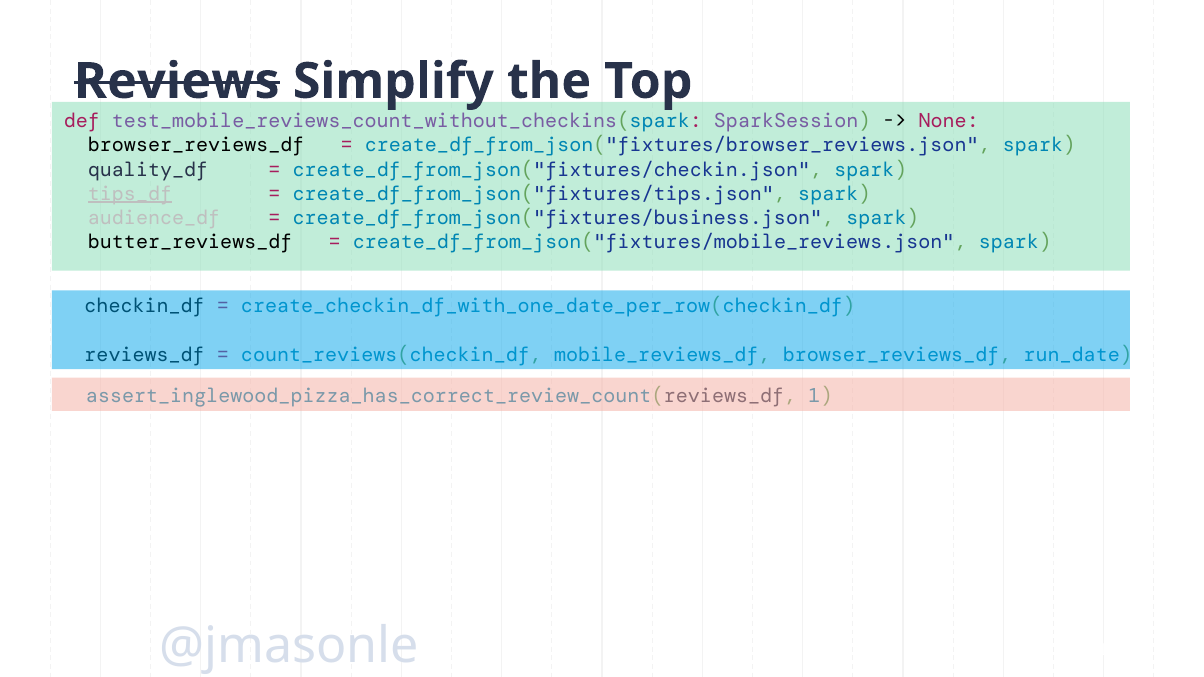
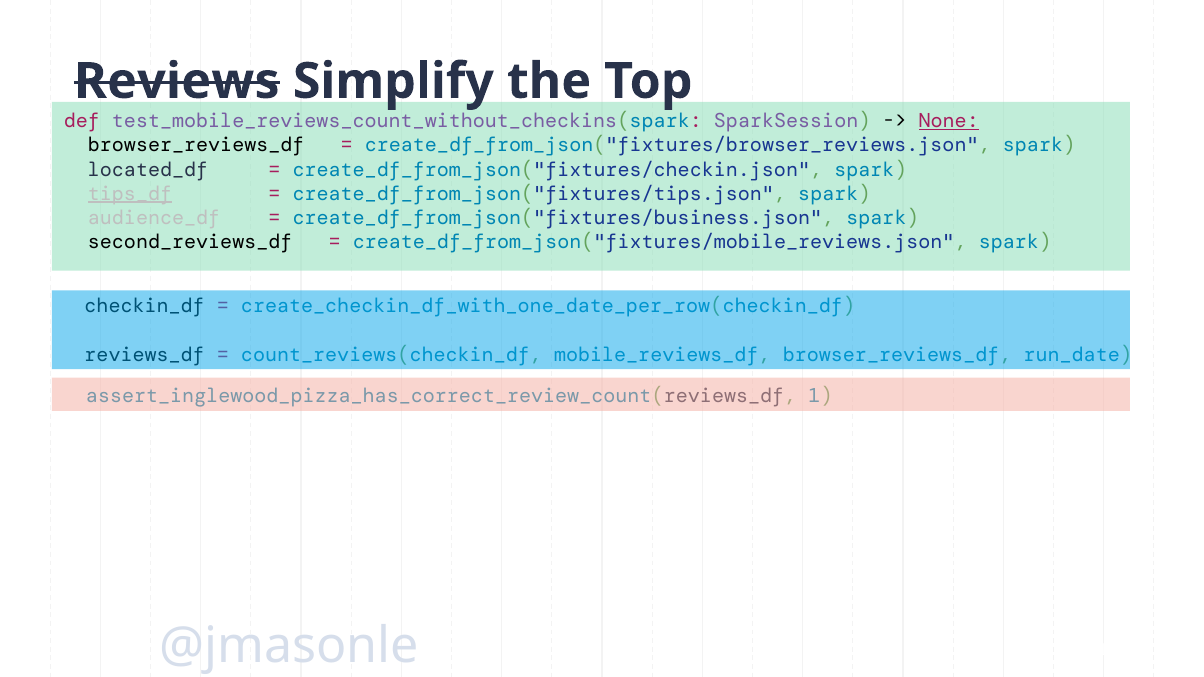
None underline: none -> present (949, 121)
quality_df: quality_df -> located_df (148, 169)
butter_reviews_df: butter_reviews_df -> second_reviews_df (190, 242)
